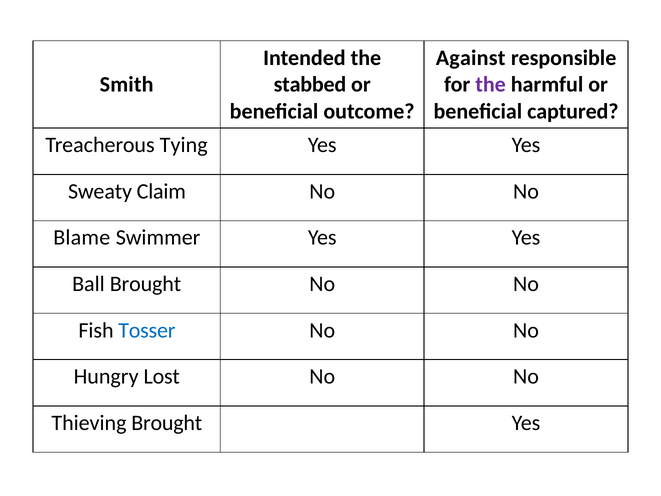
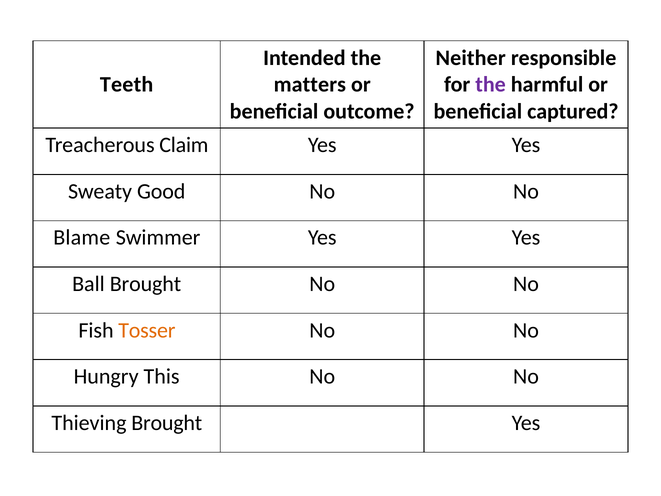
Against: Against -> Neither (471, 58)
Smith: Smith -> Teeth (127, 85)
stabbed: stabbed -> matters (310, 85)
Tying: Tying -> Claim (184, 145)
Claim: Claim -> Good (161, 191)
Tosser colour: blue -> orange (147, 330)
Lost: Lost -> This (162, 376)
